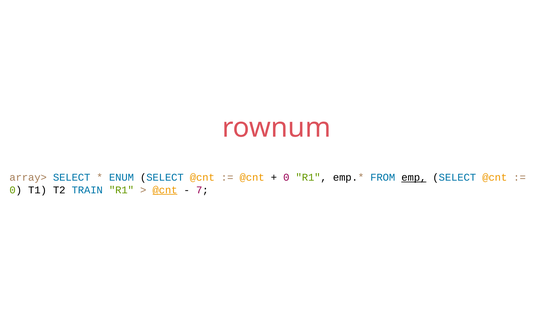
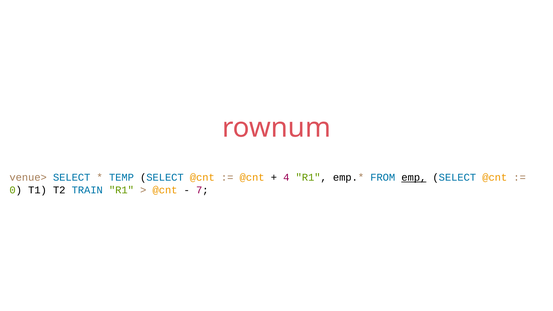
array>: array> -> venue> (28, 178)
ENUM: ENUM -> TEMP (121, 178)
0: 0 -> 4 (286, 178)
@cnt underline: present -> none (165, 190)
